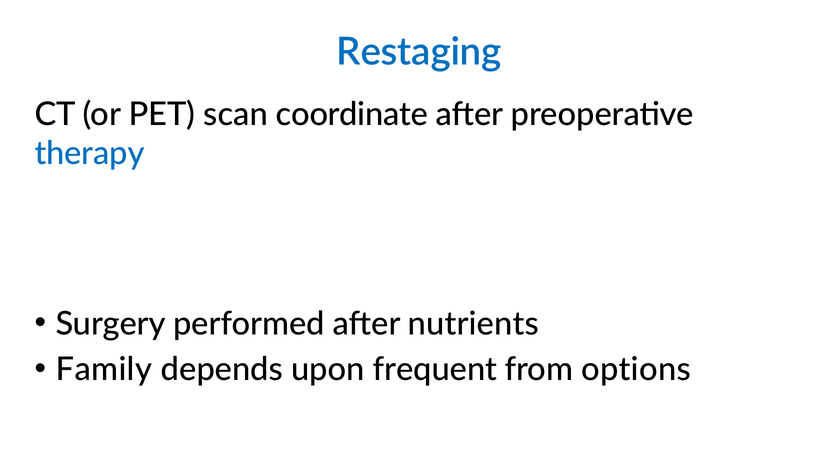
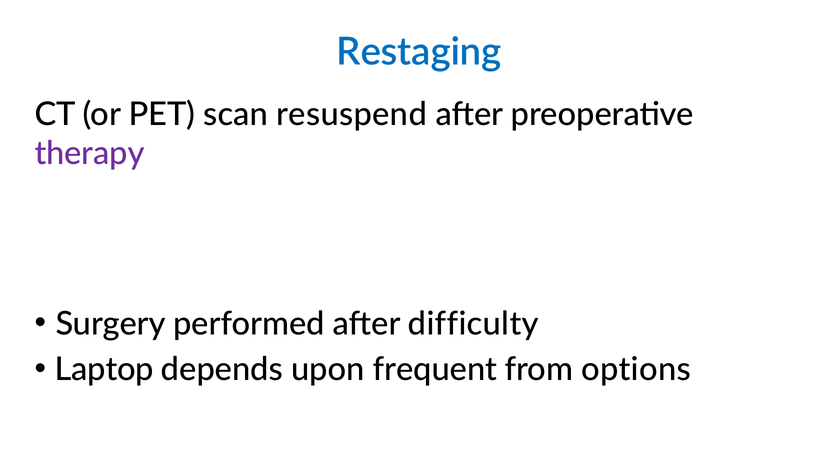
coordinate: coordinate -> resuspend (352, 114)
therapy colour: blue -> purple (90, 154)
nutrients: nutrients -> difficulty (473, 324)
Family: Family -> Laptop (104, 369)
